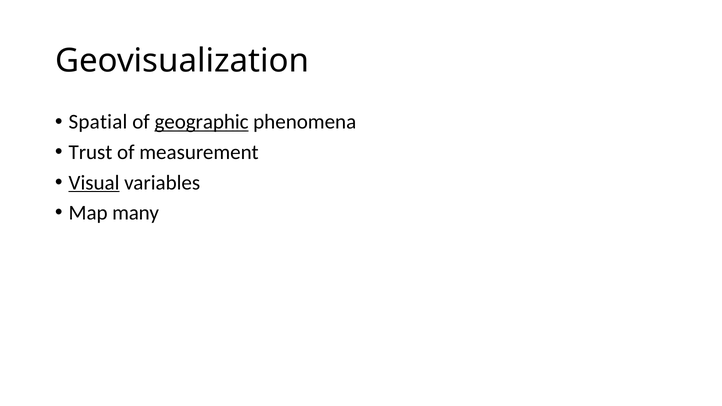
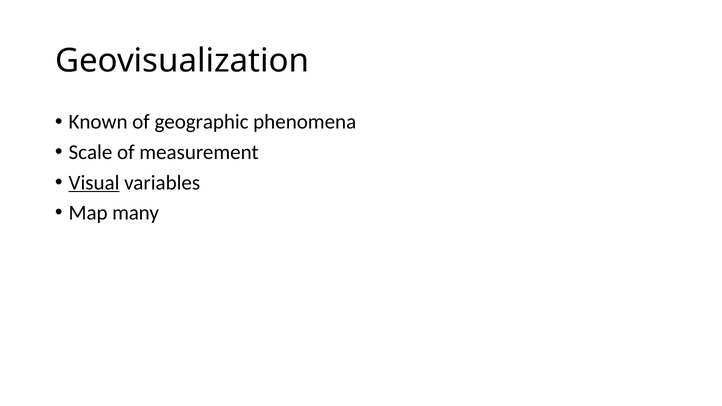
Spatial: Spatial -> Known (98, 122)
geographic underline: present -> none (202, 122)
Trust: Trust -> Scale (90, 152)
